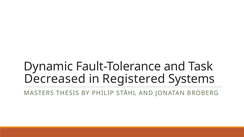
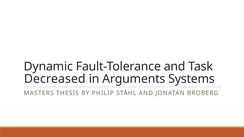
Registered: Registered -> Arguments (134, 79)
